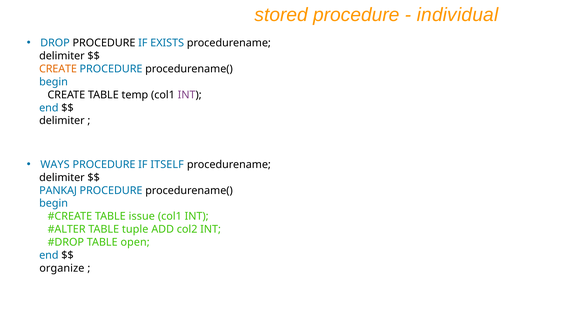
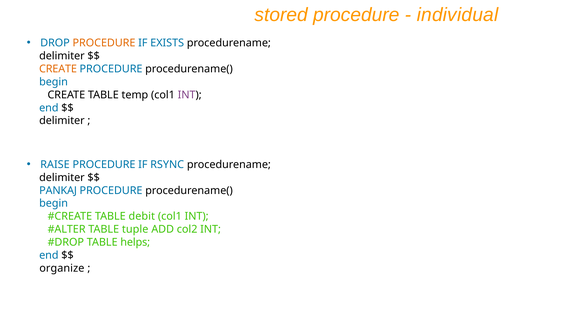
PROCEDURE colour: black -> orange (104, 43)
WAYS: WAYS -> RAISE (55, 164)
ITSELF: ITSELF -> RSYNC (167, 164)
issue: issue -> debit (142, 216)
open: open -> helps (135, 242)
